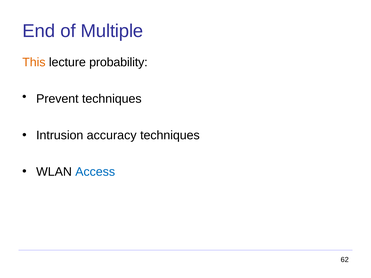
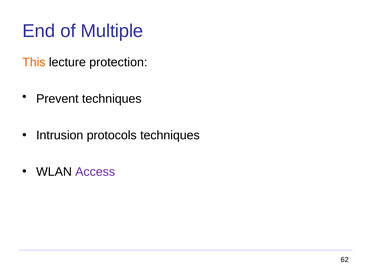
probability: probability -> protection (118, 62)
accuracy: accuracy -> protocols (112, 135)
Access colour: blue -> purple (95, 172)
